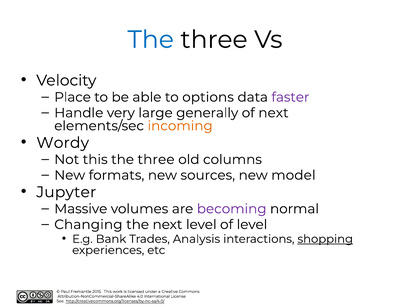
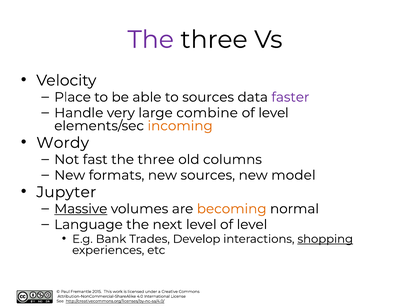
The colour: blue -> purple (151, 40)
to options: options -> sources (208, 97)
generally: generally -> combine (207, 113)
next: next -> level (274, 113)
Not this: this -> fast (95, 160)
Massive underline: none -> present (81, 209)
becoming colour: purple -> orange (232, 209)
Changing: Changing -> Language (89, 225)
Analysis: Analysis -> Develop (197, 239)
